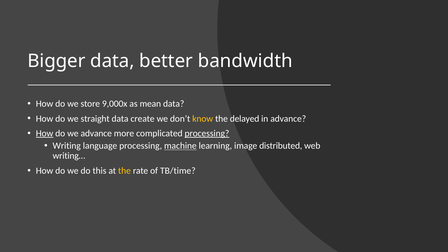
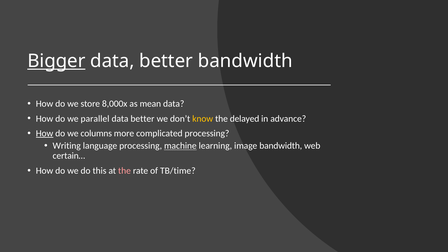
Bigger underline: none -> present (56, 61)
9,000x: 9,000x -> 8,000x (115, 104)
straight: straight -> parallel (95, 119)
create: create -> better (143, 119)
we advance: advance -> columns (96, 133)
processing underline: present -> none (207, 133)
image distributed: distributed -> bandwidth (281, 146)
writing…: writing… -> certain… (69, 156)
the colour: yellow -> pink (124, 171)
